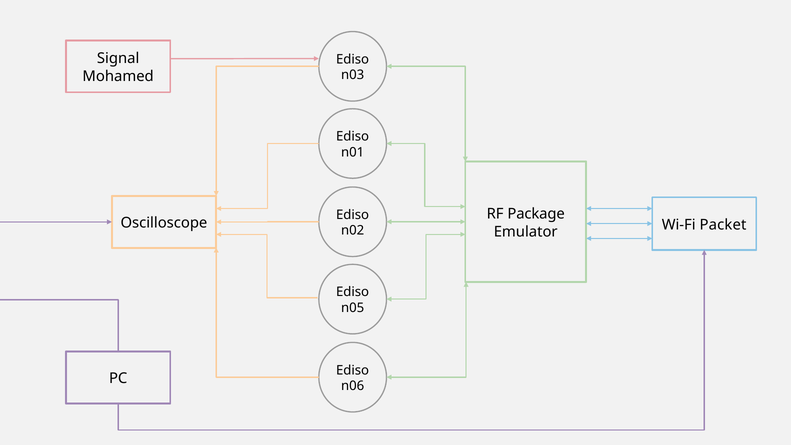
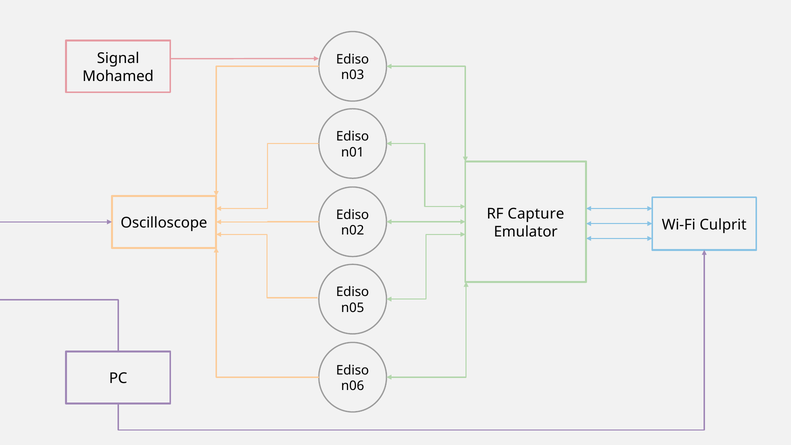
Package: Package -> Capture (536, 214)
Packet: Packet -> Culprit (723, 225)
